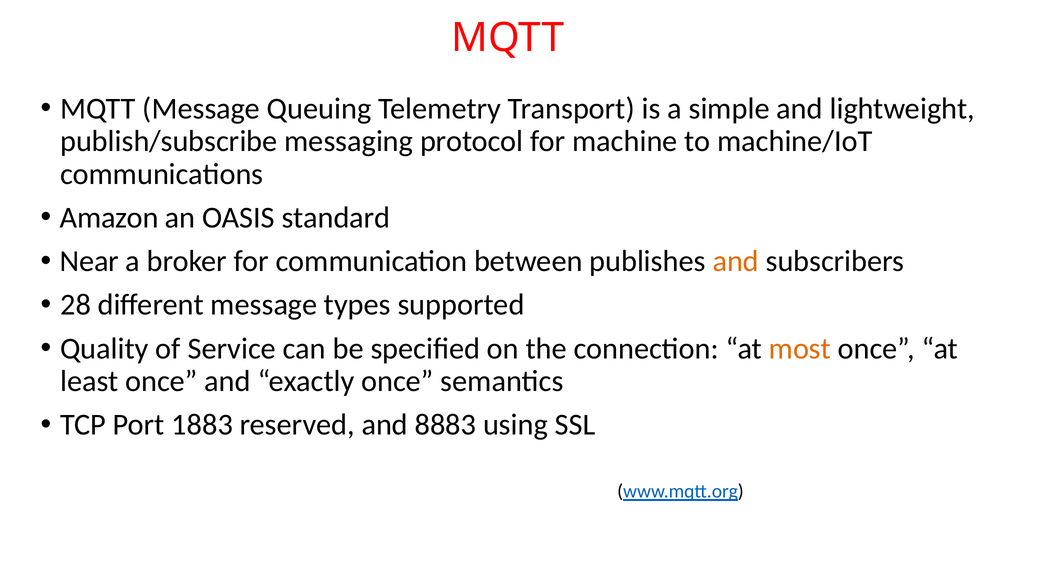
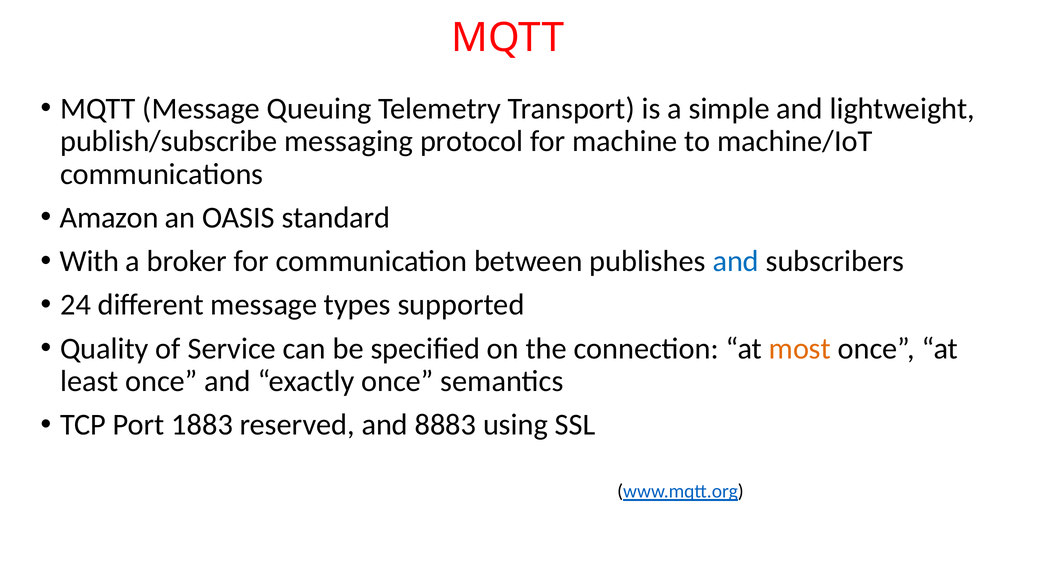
Near: Near -> With (89, 261)
and colour: orange -> blue (736, 261)
28: 28 -> 24 (76, 305)
